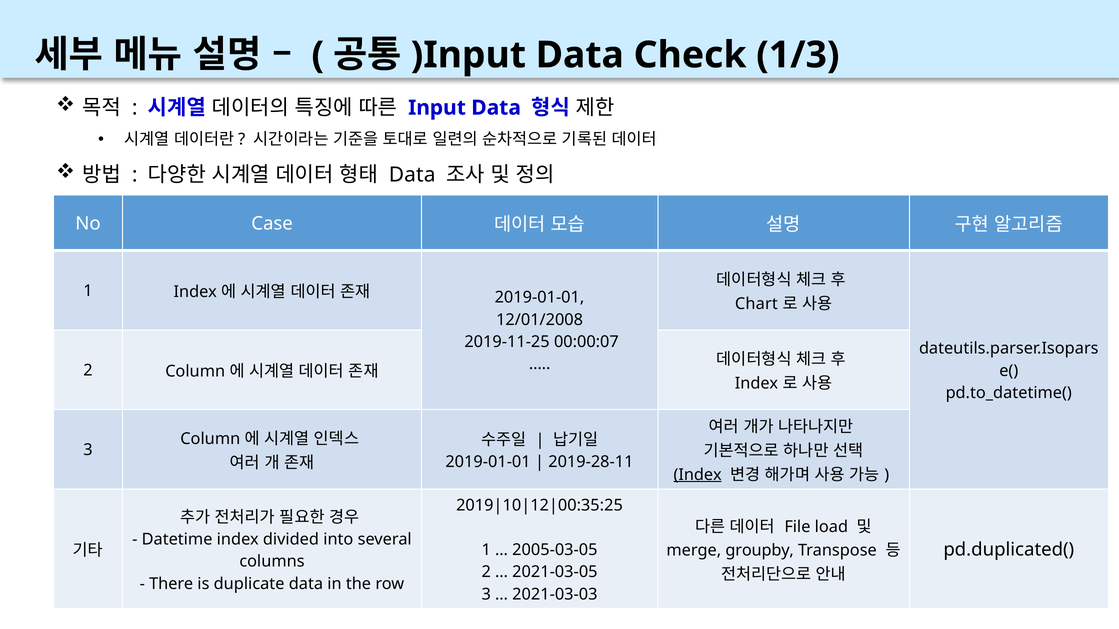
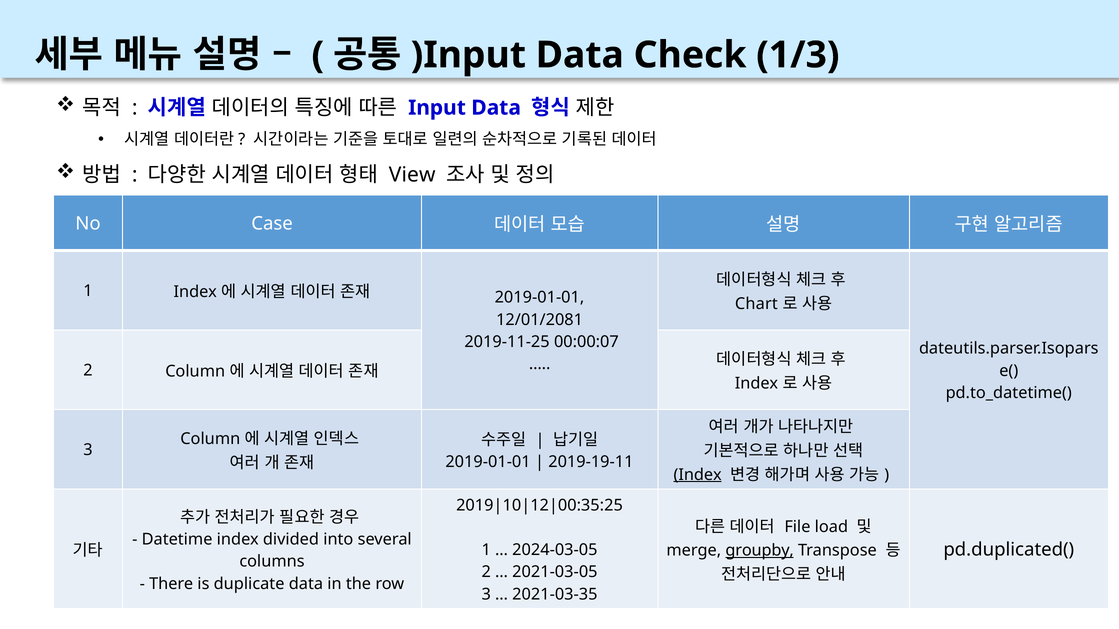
Data: Data -> View (412, 175)
12/01/2008: 12/01/2008 -> 12/01/2081 (540, 320)
2019-28-11: 2019-28-11 -> 2019-19-11 (591, 462)
2005-03-05: 2005-03-05 -> 2024-03-05 (555, 550)
groupby underline: none -> present (760, 551)
2021-03-03: 2021-03-03 -> 2021-03-35 (555, 595)
